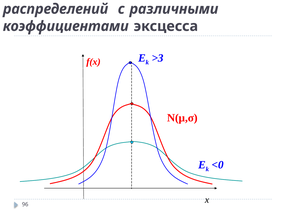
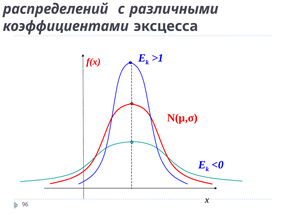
>3: >3 -> >1 (158, 58)
